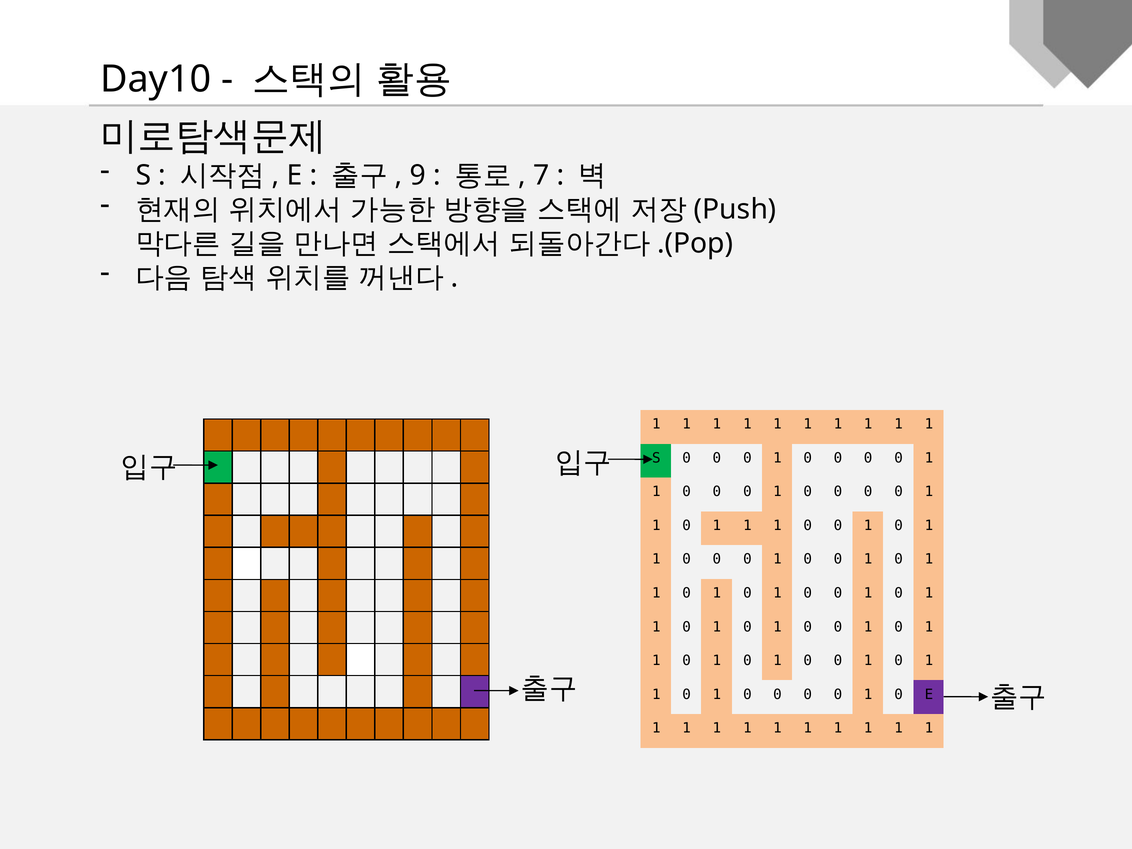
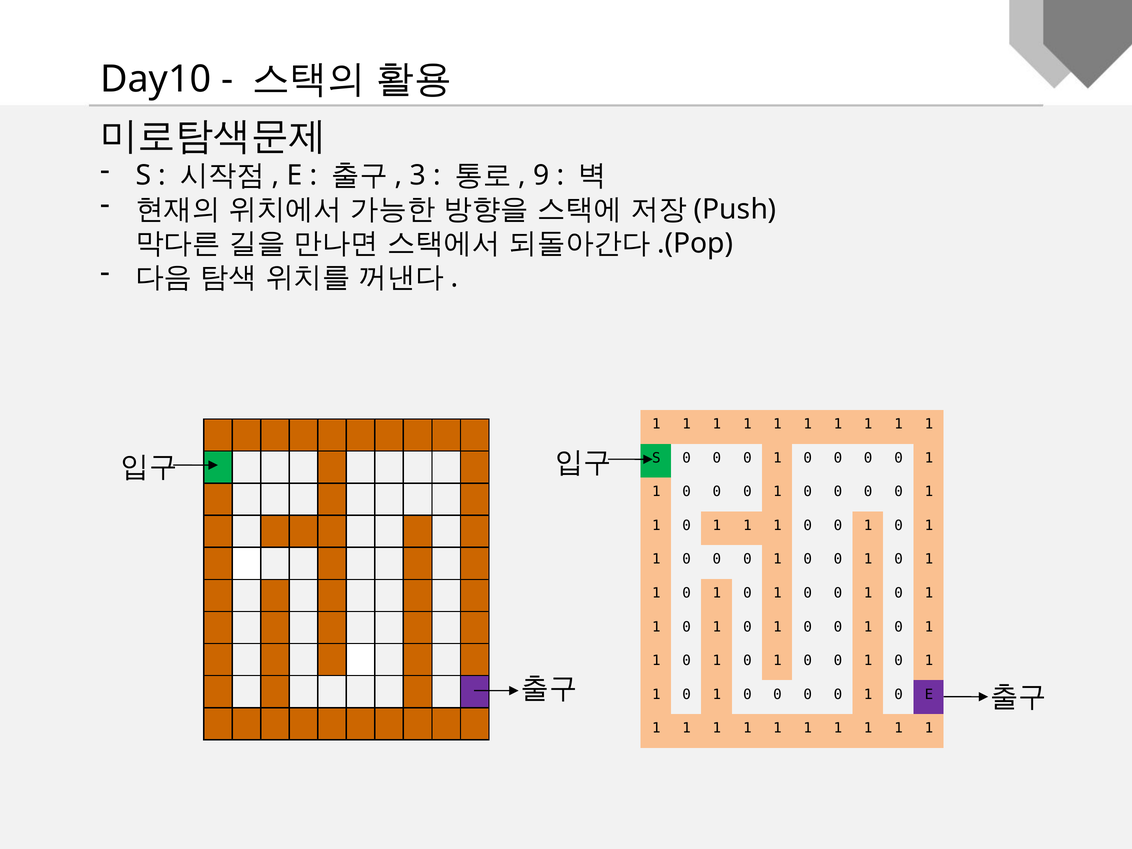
9: 9 -> 3 (418, 175)
7: 7 -> 9 (541, 175)
